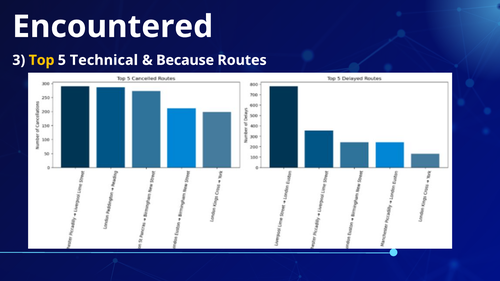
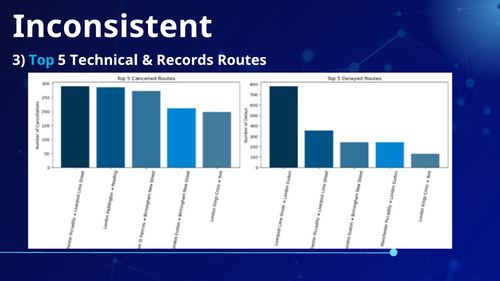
Encountered: Encountered -> Inconsistent (113, 27)
Top colour: yellow -> light blue (42, 60)
Because: Because -> Records (185, 60)
